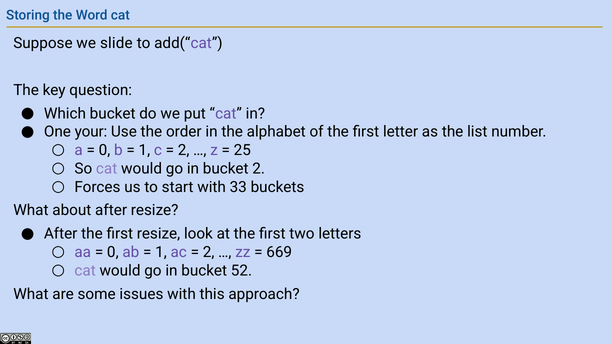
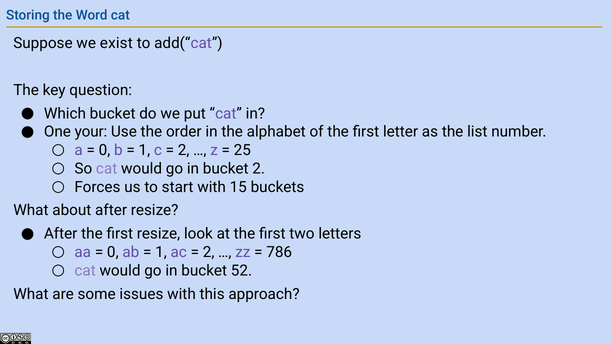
slide: slide -> exist (116, 43)
33: 33 -> 15 (238, 187)
669: 669 -> 786 (279, 252)
